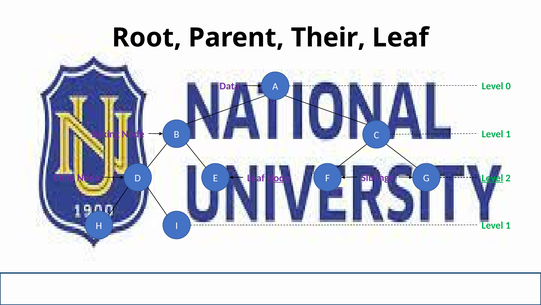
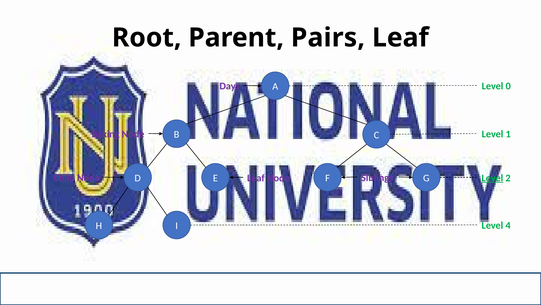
Their: Their -> Pairs (328, 38)
Data: Data -> Days (230, 86)
Node underline: present -> none (278, 178)
1: 1 -> 4 (508, 225)
